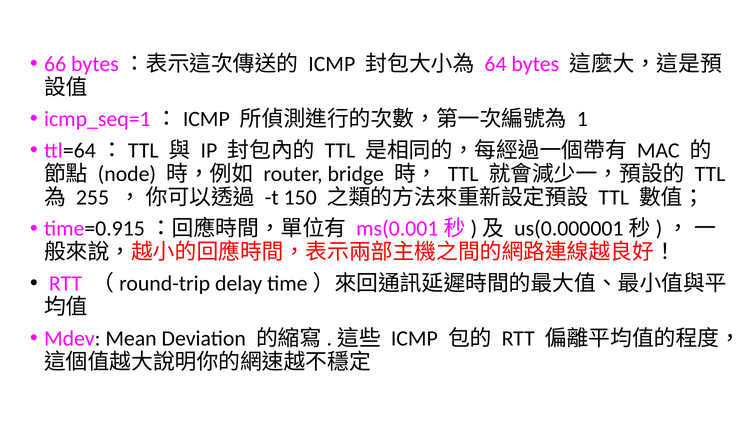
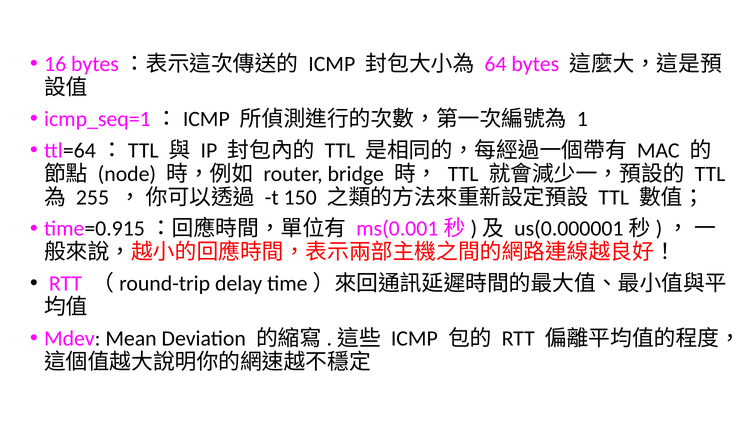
66: 66 -> 16 (55, 64)
